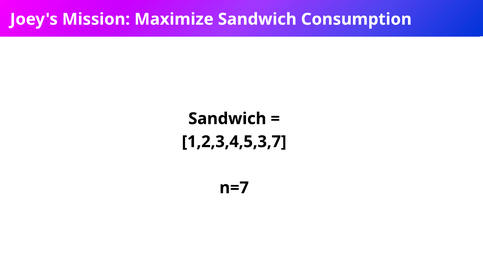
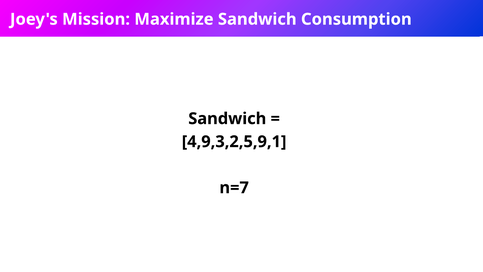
1,2,3,4,5,3,7: 1,2,3,4,5,3,7 -> 4,9,3,2,5,9,1 (234, 142)
